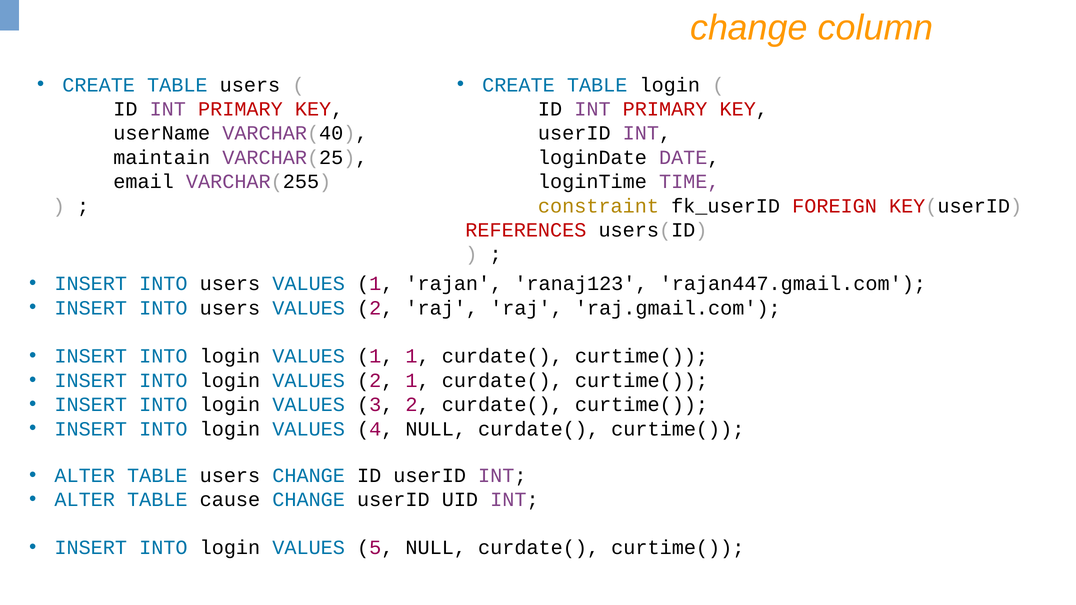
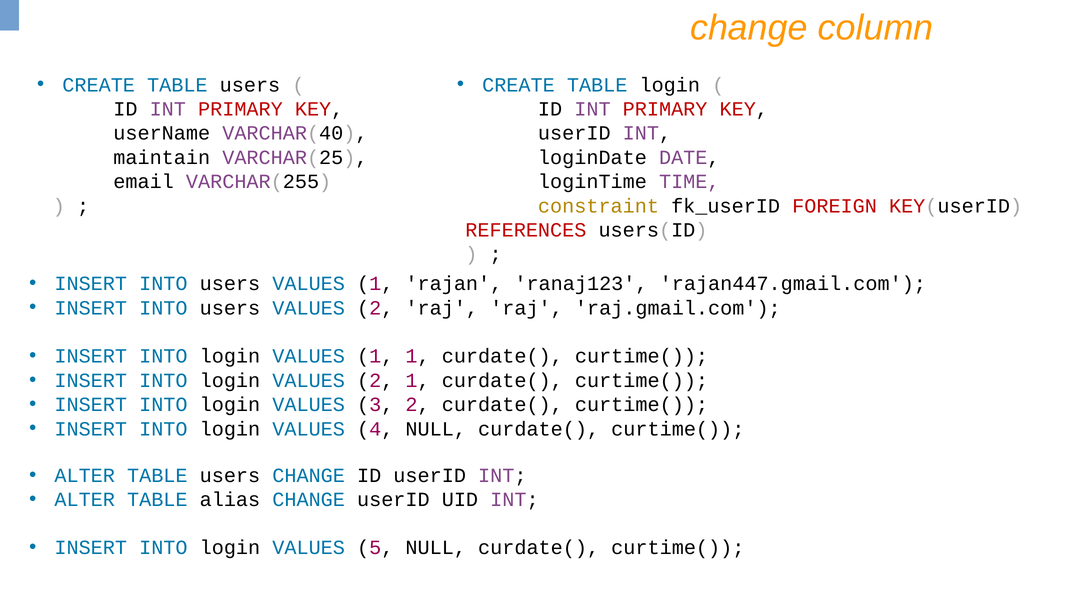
cause: cause -> alias (230, 500)
